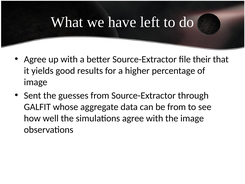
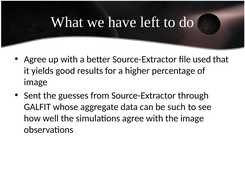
their: their -> used (202, 59)
be from: from -> such (177, 107)
